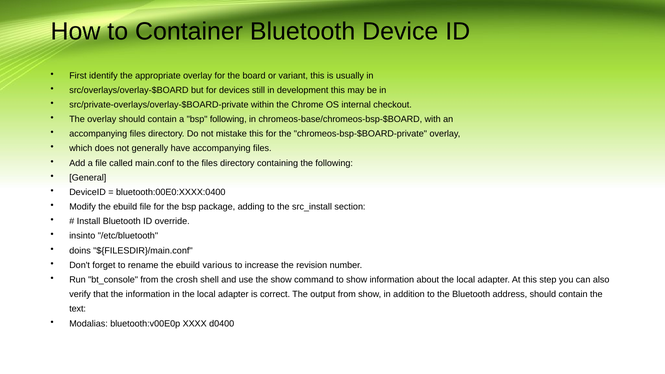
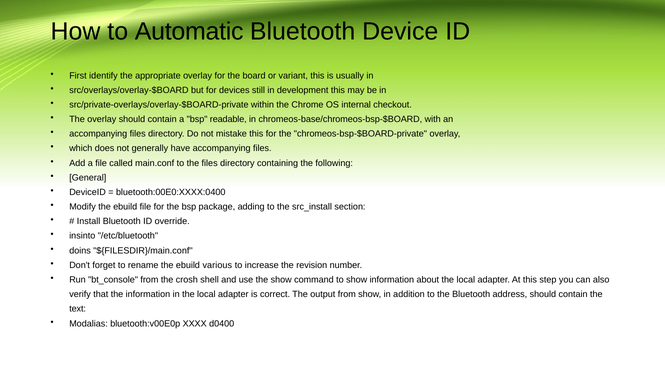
Container: Container -> Automatic (189, 32)
bsp following: following -> readable (228, 119)
